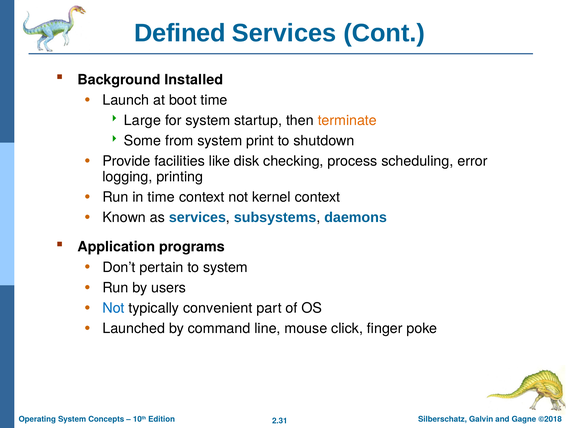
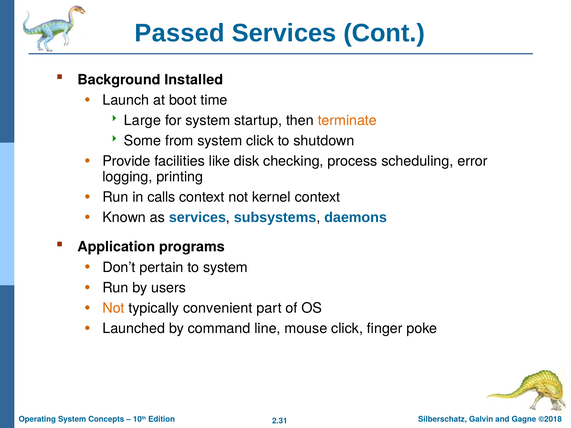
Defined: Defined -> Passed (180, 33)
system print: print -> click (260, 141)
in time: time -> calls (161, 197)
Not colour: blue -> orange (114, 308)
